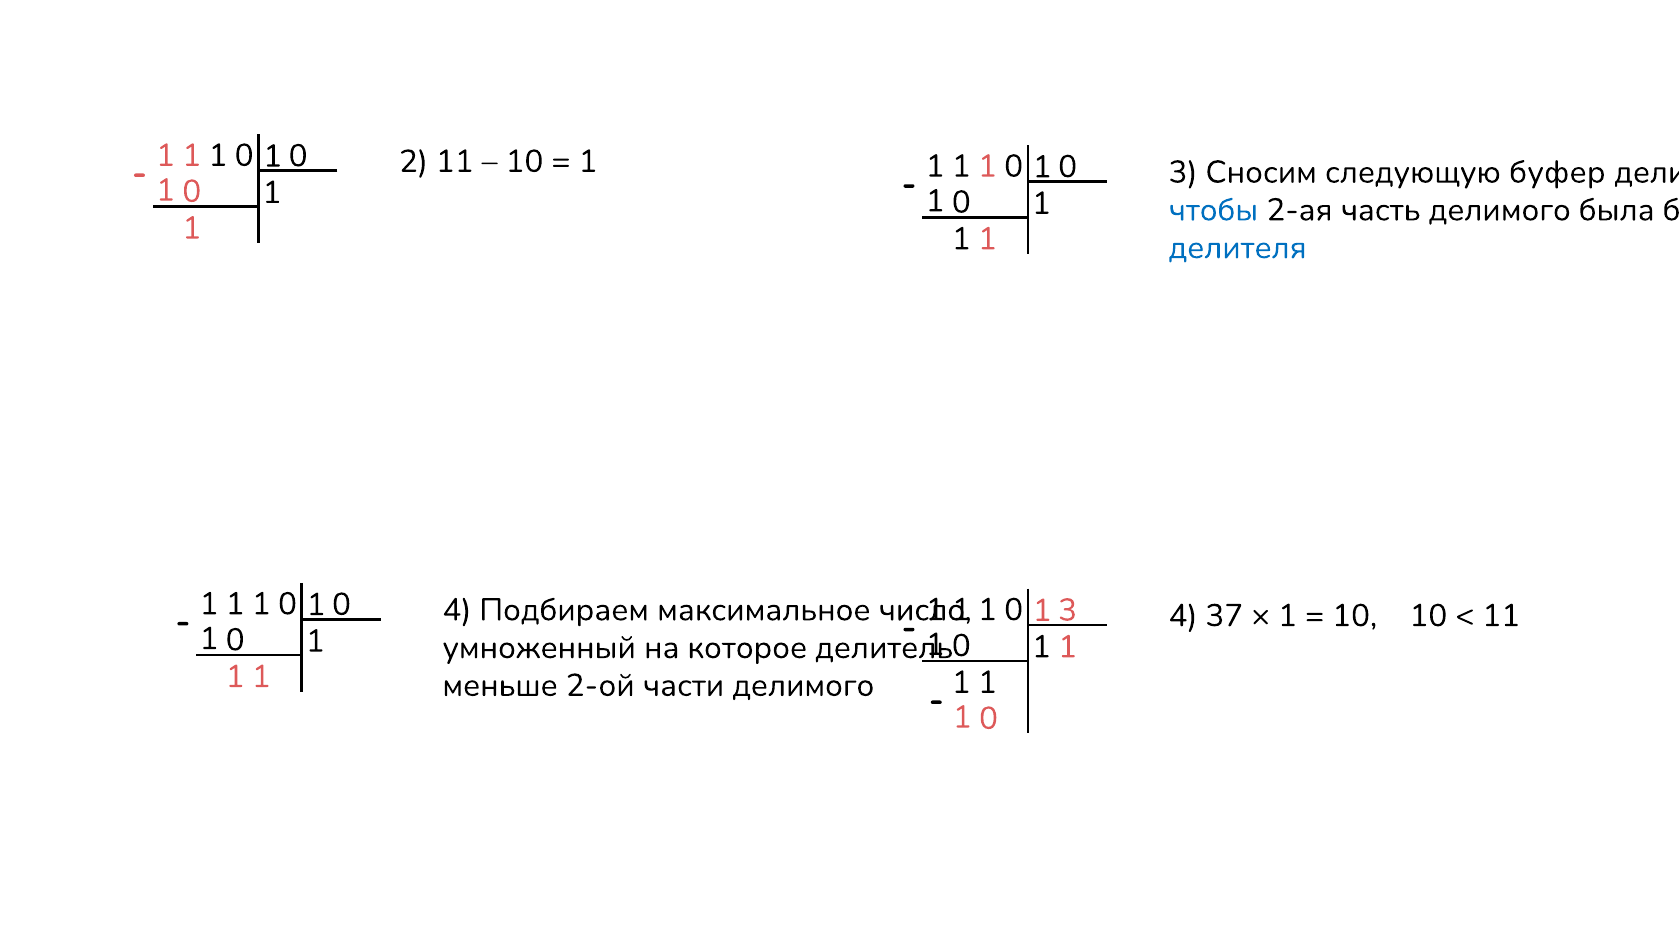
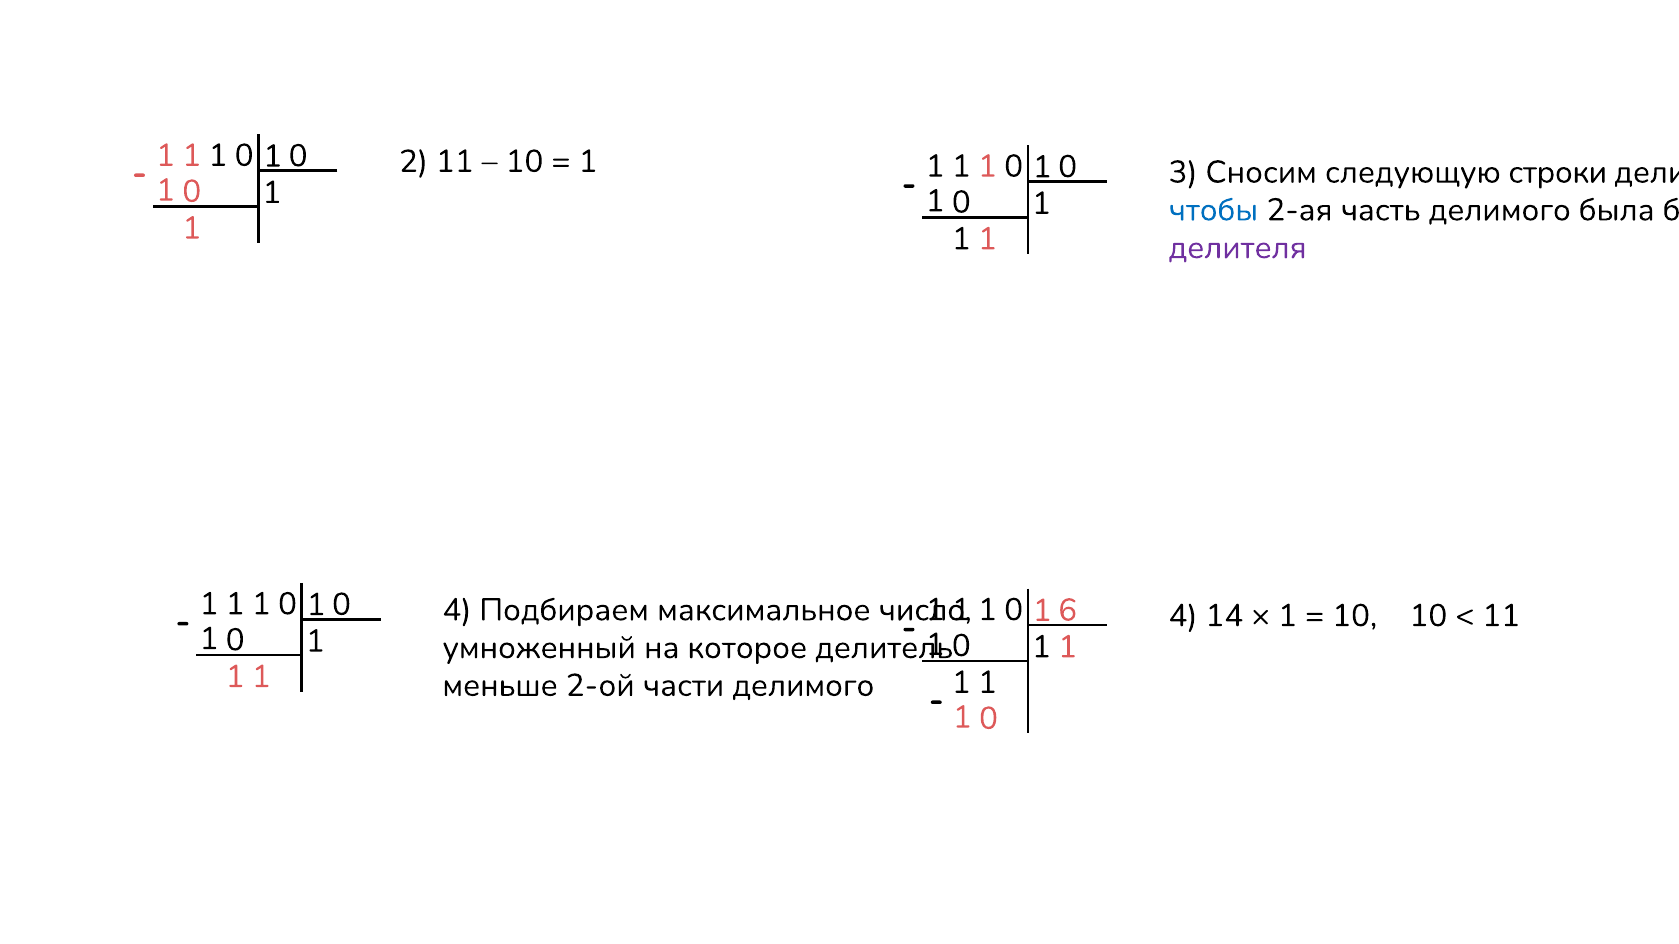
буфер: буфер -> строки (1558, 172)
делителя colour: blue -> purple (1238, 248)
0 3: 3 -> 6 (1068, 610)
37: 37 -> 14 (1224, 616)
